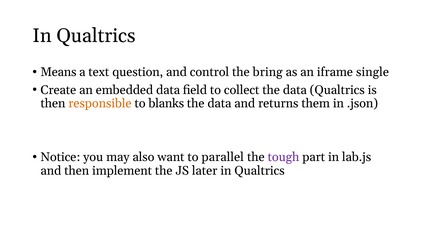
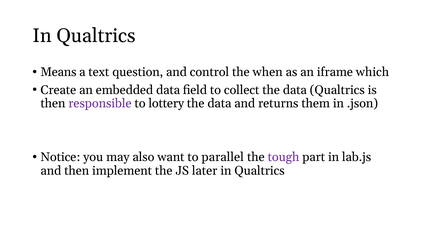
bring: bring -> when (268, 72)
single: single -> which (373, 72)
responsible colour: orange -> purple (100, 104)
blanks: blanks -> lottery (166, 104)
